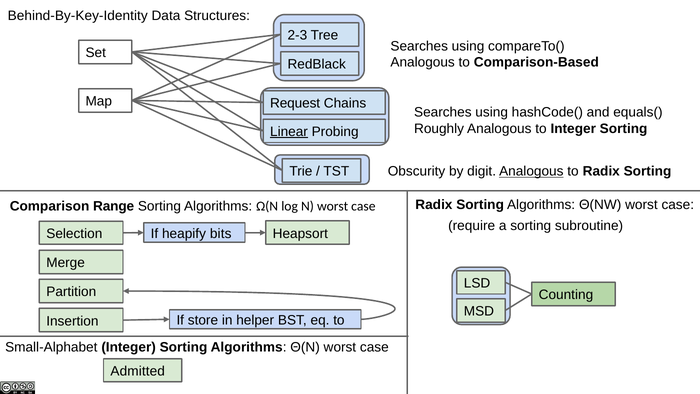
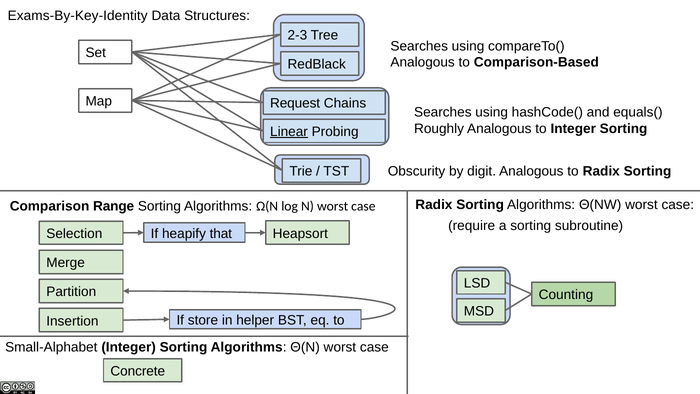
Behind-By-Key-Identity: Behind-By-Key-Identity -> Exams-By-Key-Identity (78, 16)
Analogous underline: present -> none (531, 171)
bits: bits -> that (221, 233)
Admitted: Admitted -> Concrete (138, 371)
